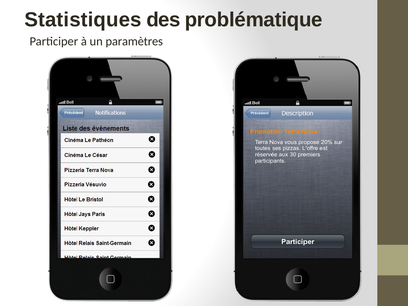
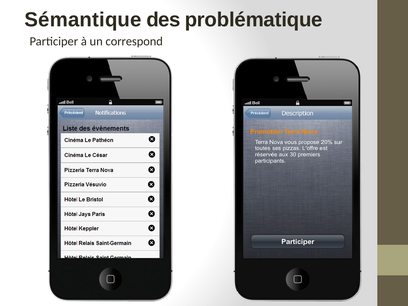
Statistiques: Statistiques -> Sémantique (83, 20)
paramètres: paramètres -> correspond (134, 42)
